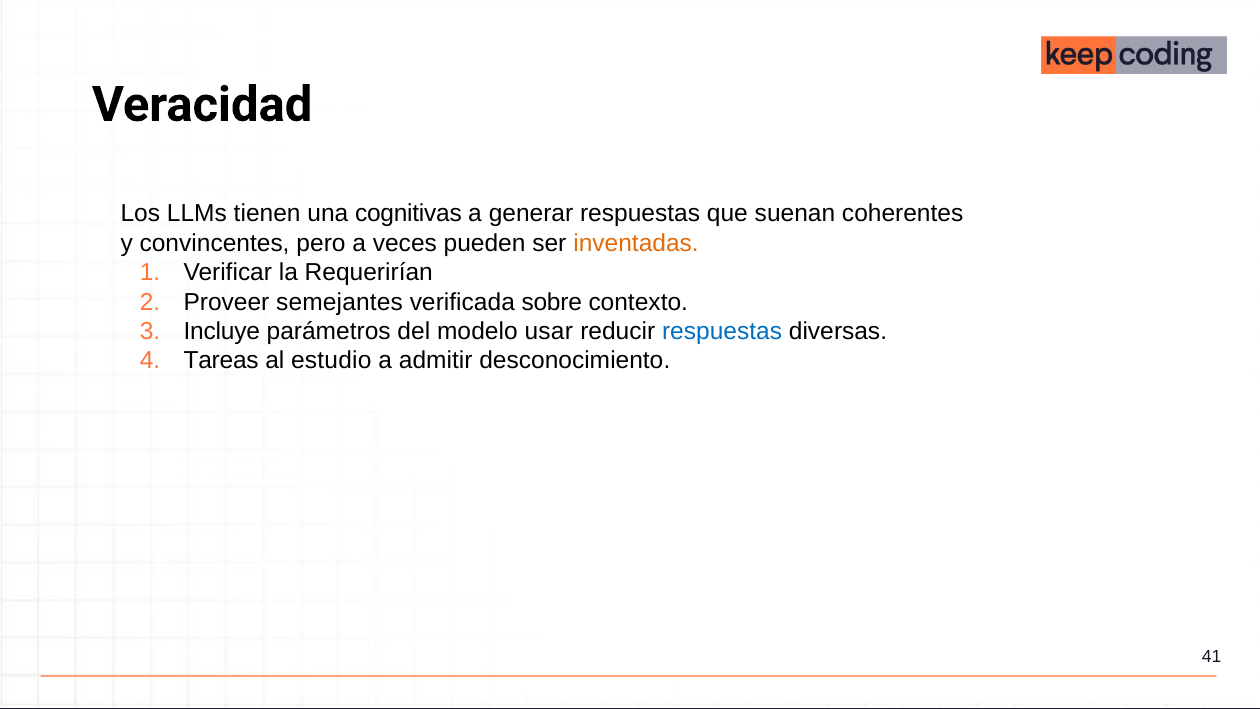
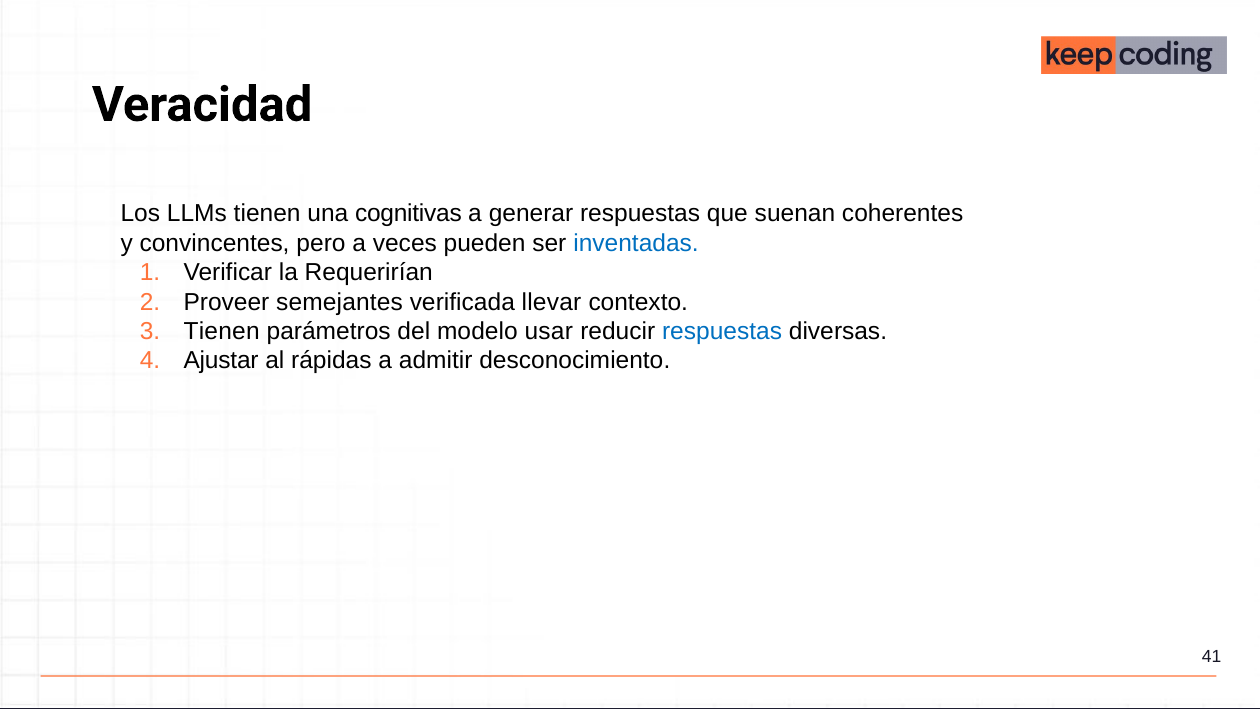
inventadas colour: orange -> blue (636, 243)
sobre: sobre -> llevar (551, 302)
Incluye: Incluye -> Tienen (222, 331)
Tareas: Tareas -> Ajustar (221, 361)
estudio: estudio -> rápidas (331, 361)
